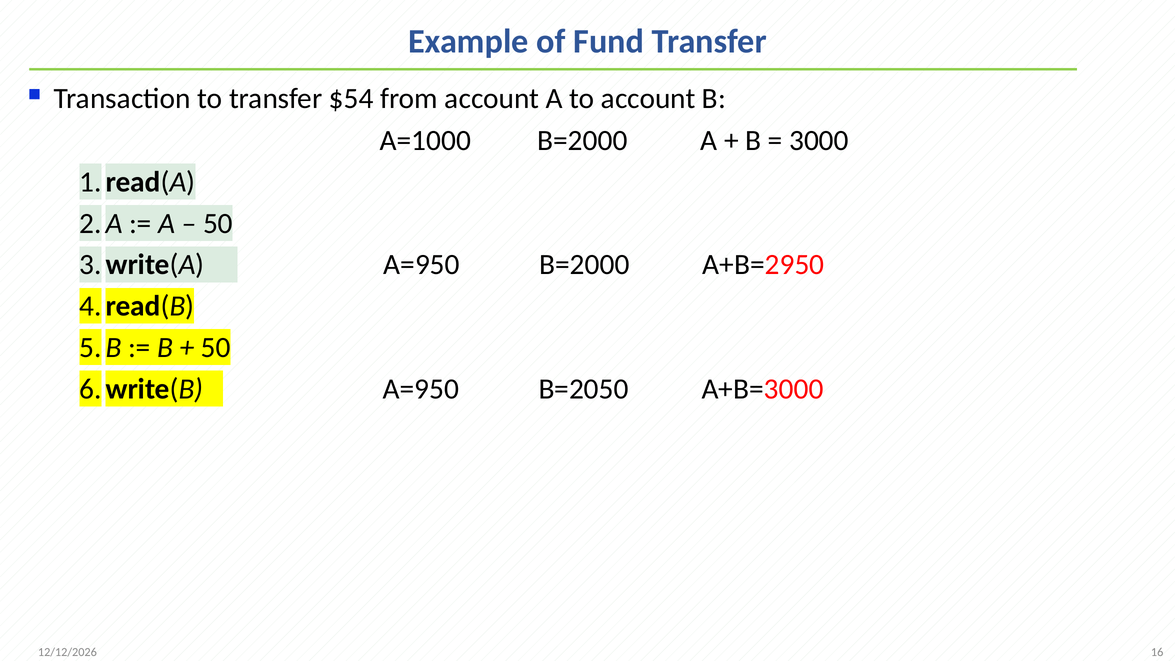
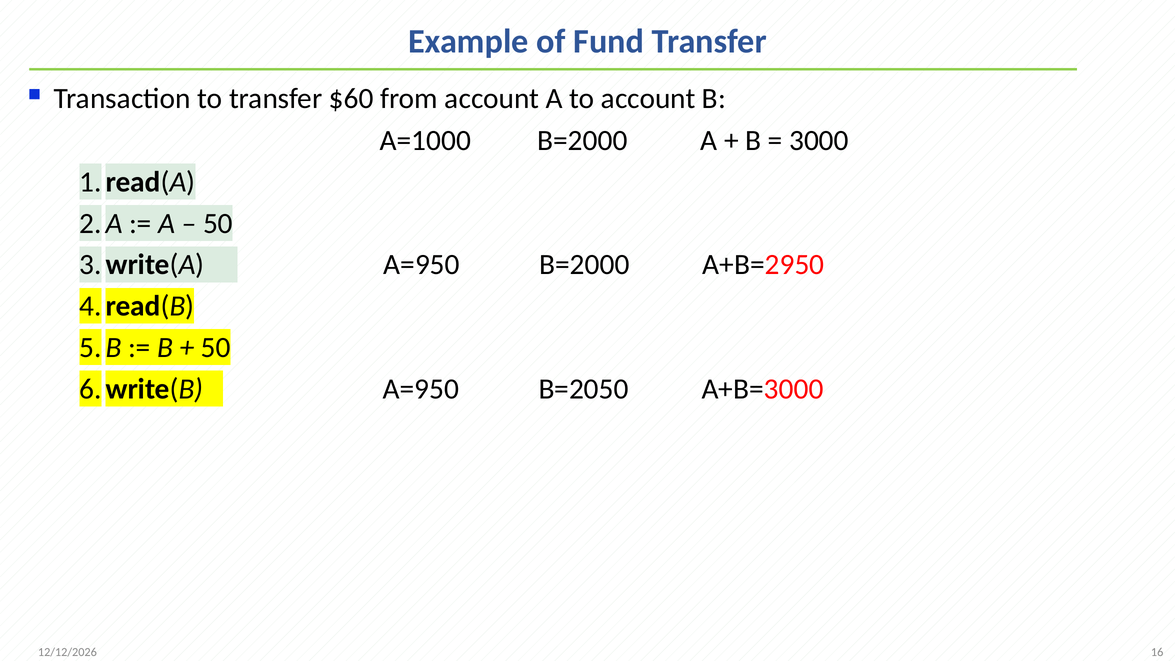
$54: $54 -> $60 (351, 99)
